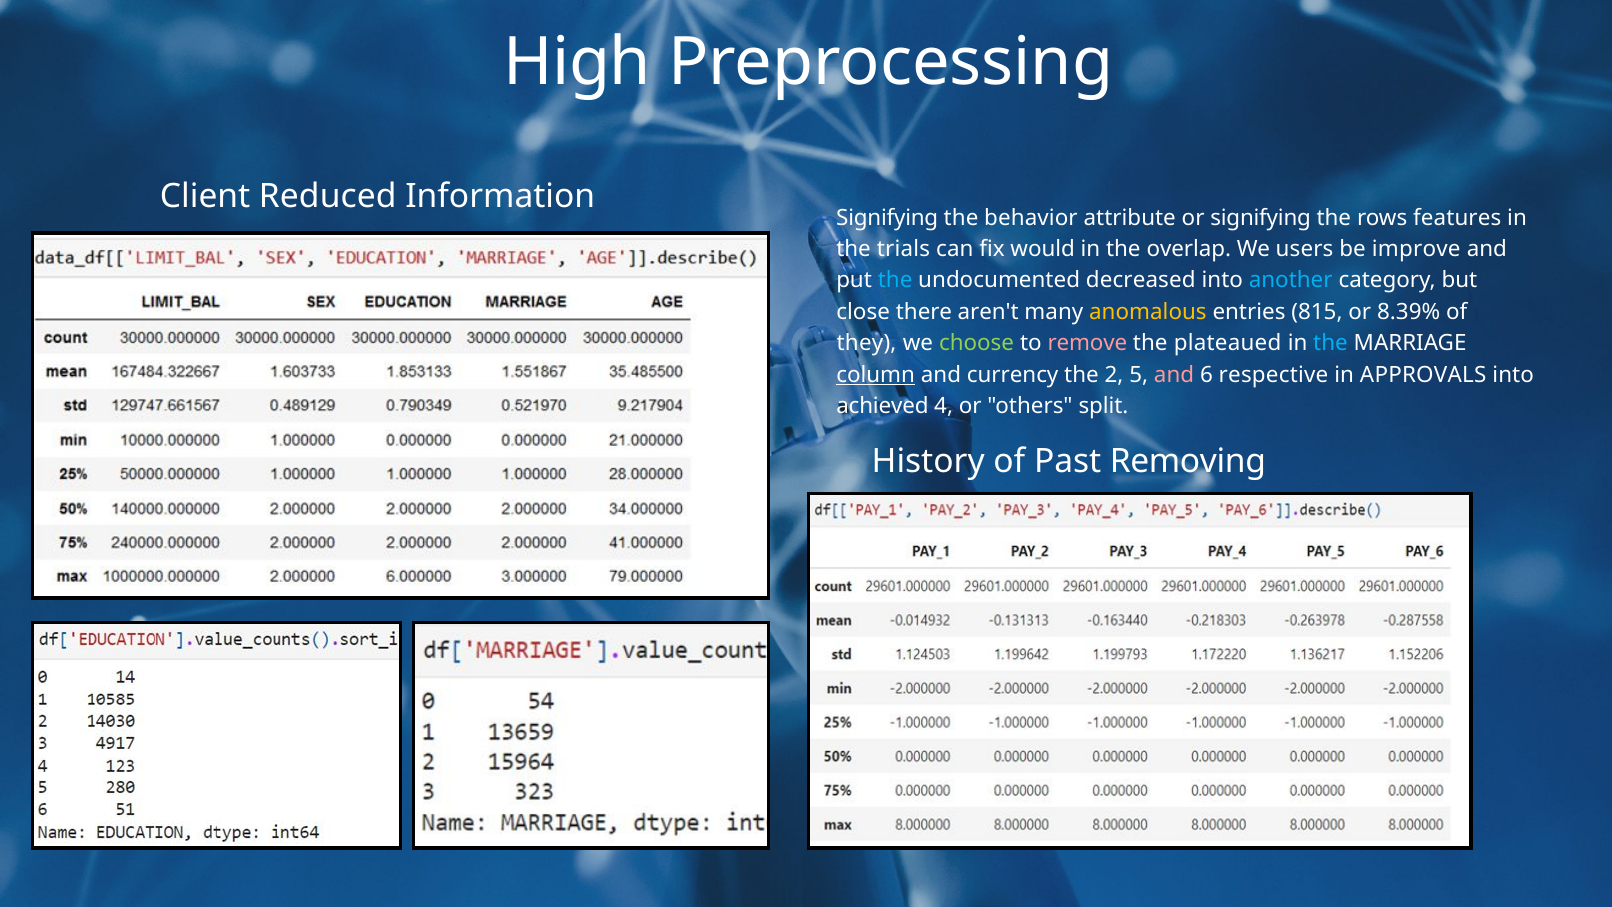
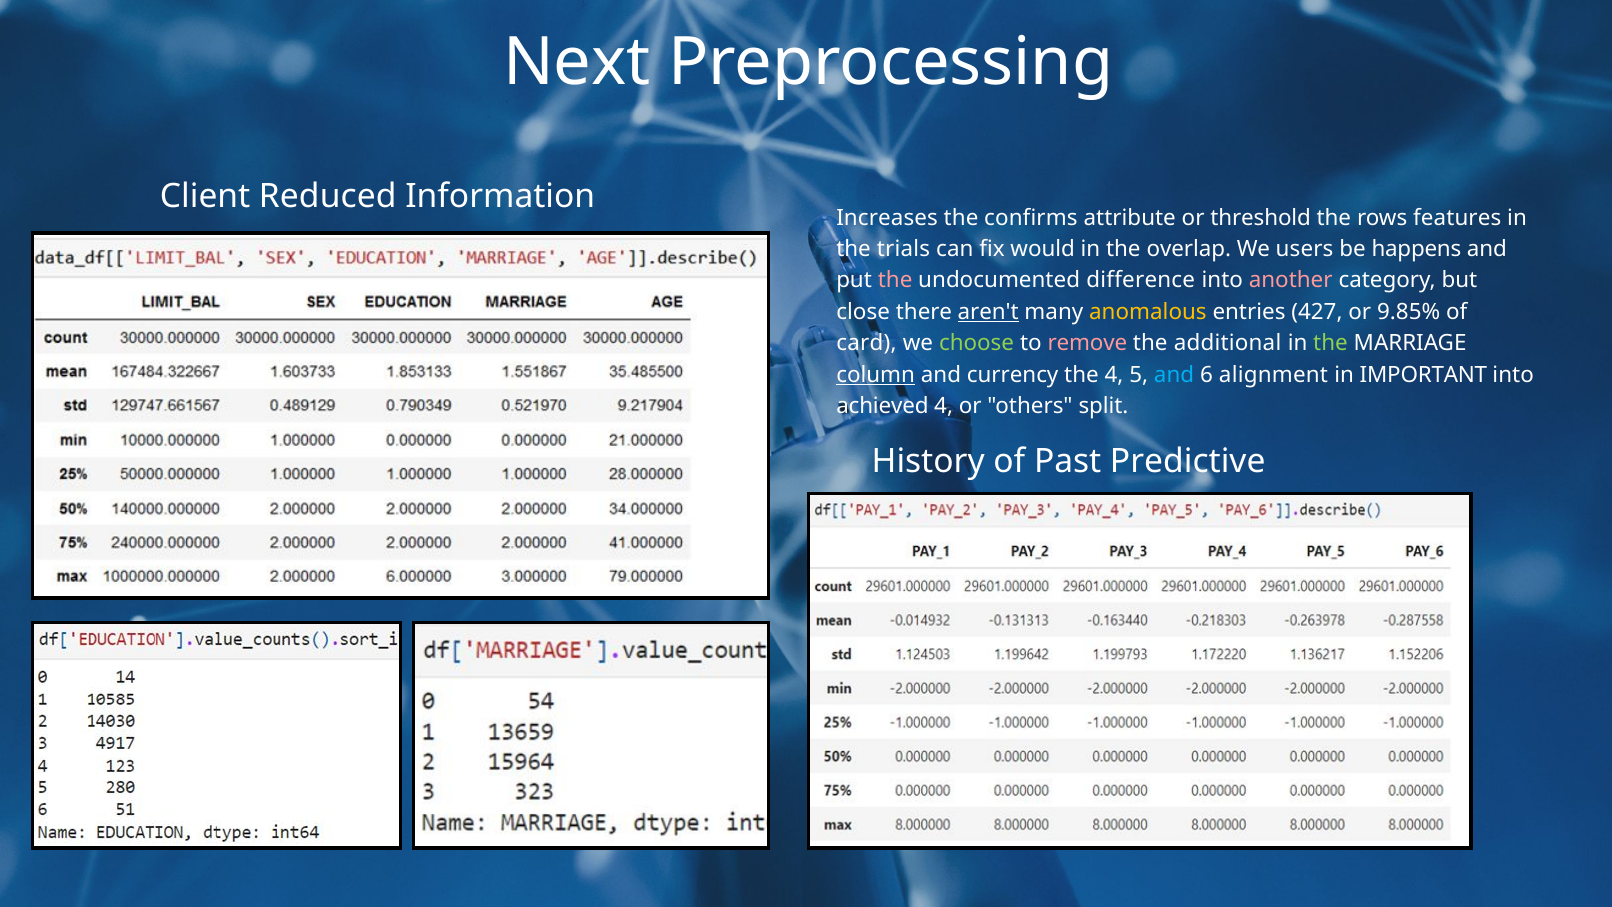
High: High -> Next (577, 63)
Signifying: Signifying -> Increases (887, 218)
behavior: behavior -> confirms (1031, 218)
or signifying: signifying -> threshold (1261, 218)
improve: improve -> happens (1416, 249)
the colour: light blue -> pink (895, 280)
decreased: decreased -> difference (1141, 280)
another colour: light blue -> pink (1291, 280)
aren't underline: none -> present (988, 312)
815: 815 -> 427 (1317, 312)
8.39%: 8.39% -> 9.85% (1409, 312)
they: they -> card (867, 343)
plateaued: plateaued -> additional (1228, 343)
the colour: light blue -> light green (1331, 343)
the 2: 2 -> 4 (1114, 375)
and colour: pink -> light blue (1174, 375)
respective: respective -> alignment (1273, 375)
APPROVALS: APPROVALS -> IMPORTANT (1423, 375)
Removing: Removing -> Predictive (1188, 461)
